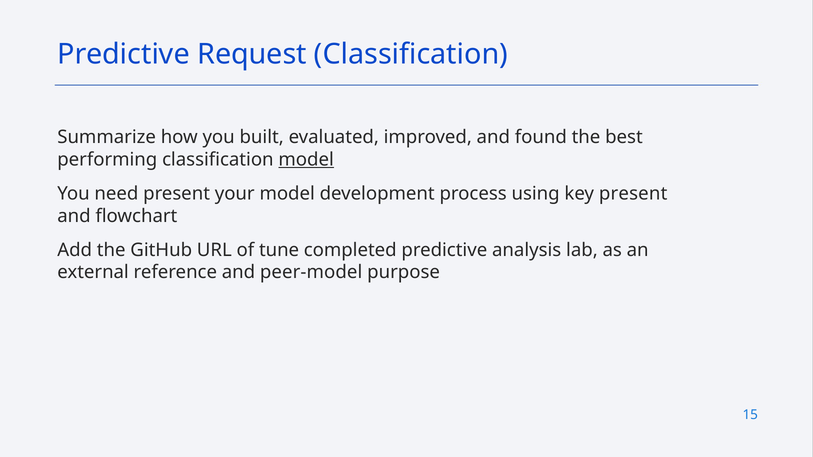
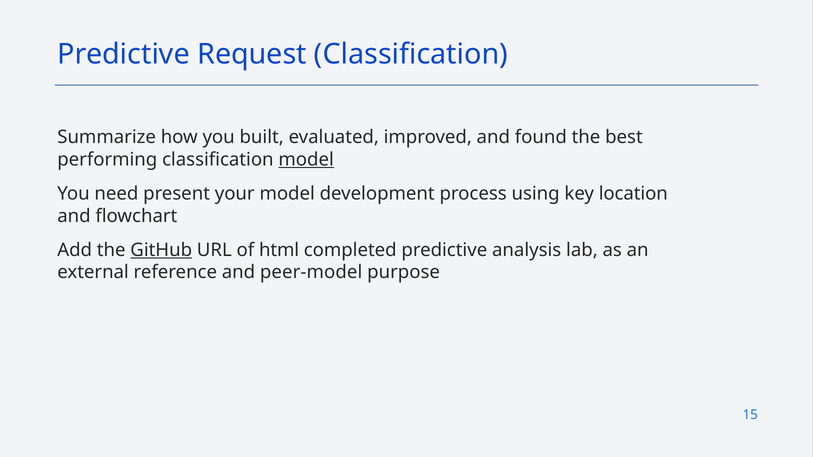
key present: present -> location (633, 194)
GitHub underline: none -> present (161, 250)
tune: tune -> html (279, 250)
